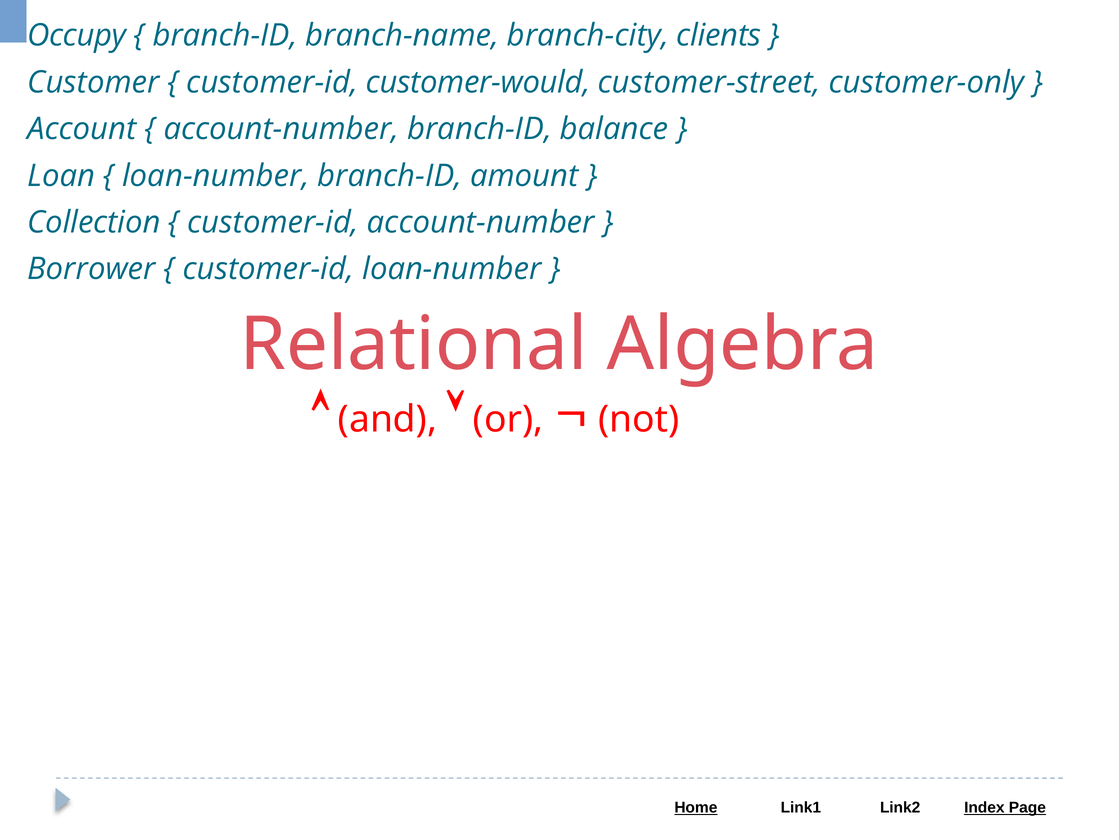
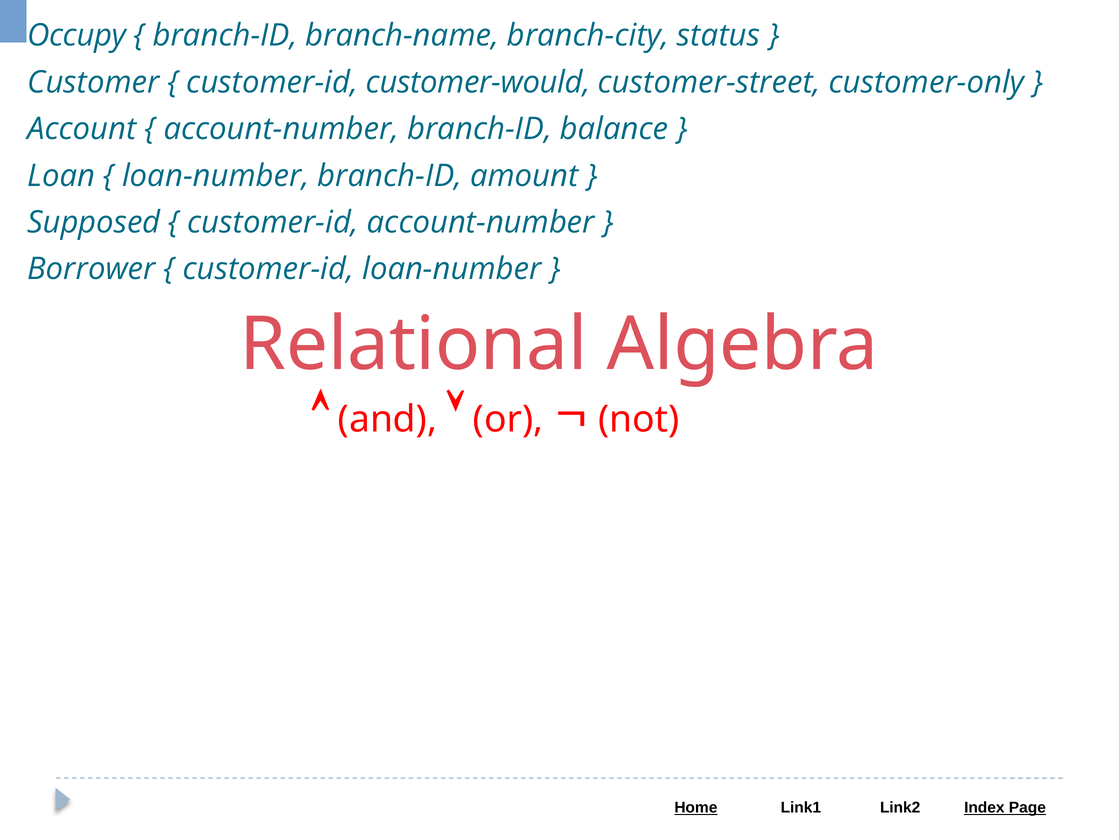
clients: clients -> status (719, 36)
Collection: Collection -> Supposed (94, 222)
